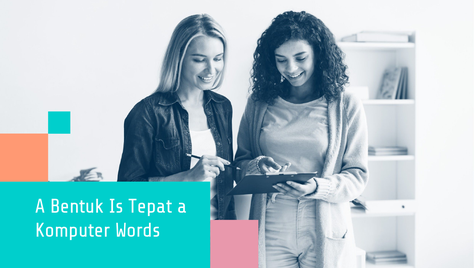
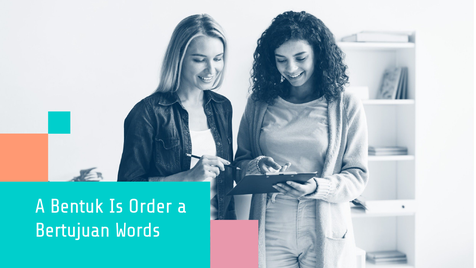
Tepat: Tepat -> Order (150, 206)
Komputer: Komputer -> Bertujuan (73, 230)
